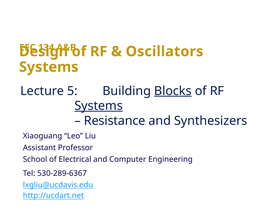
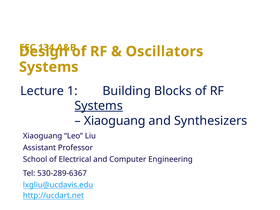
5: 5 -> 1 (72, 91)
Blocks underline: present -> none (173, 91)
Resistance: Resistance -> Xiaoguang (115, 121)
